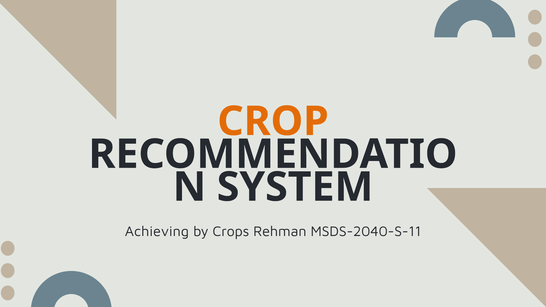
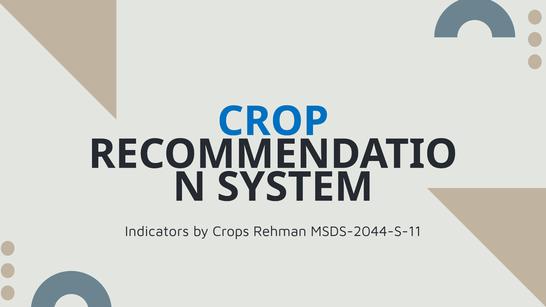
CROP colour: orange -> blue (273, 121)
Achieving: Achieving -> Indicators (157, 232)
MSDS-2040-S-11: MSDS-2040-S-11 -> MSDS-2044-S-11 (366, 232)
